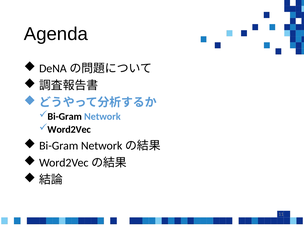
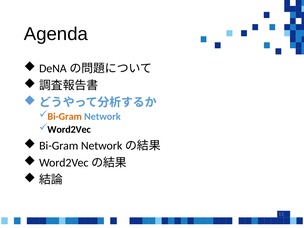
Bi-Gram colour: black -> orange (65, 116)
